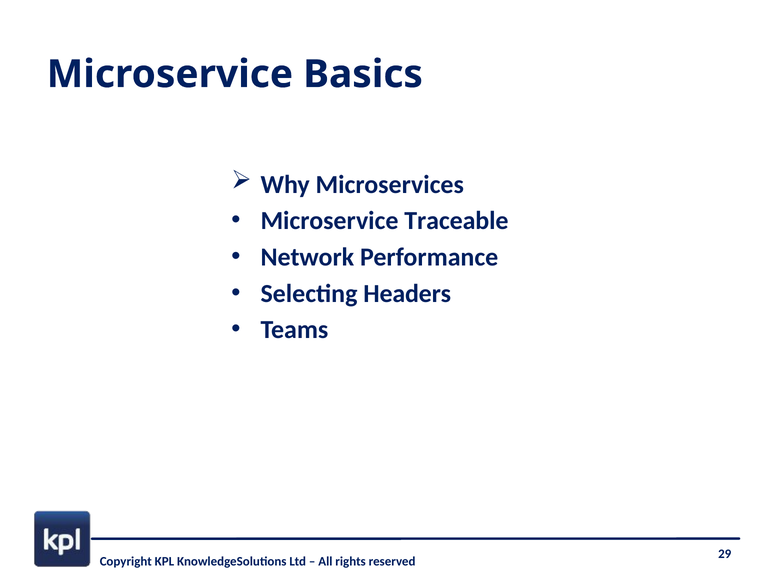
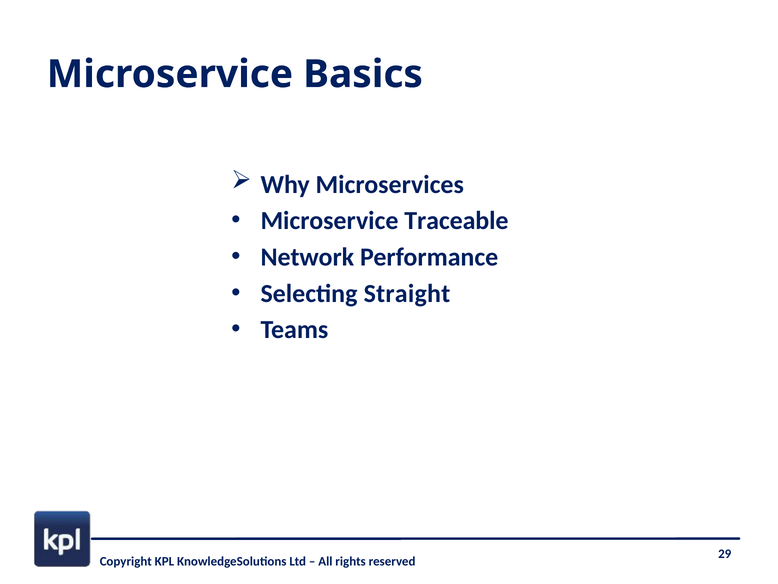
Headers: Headers -> Straight (407, 293)
